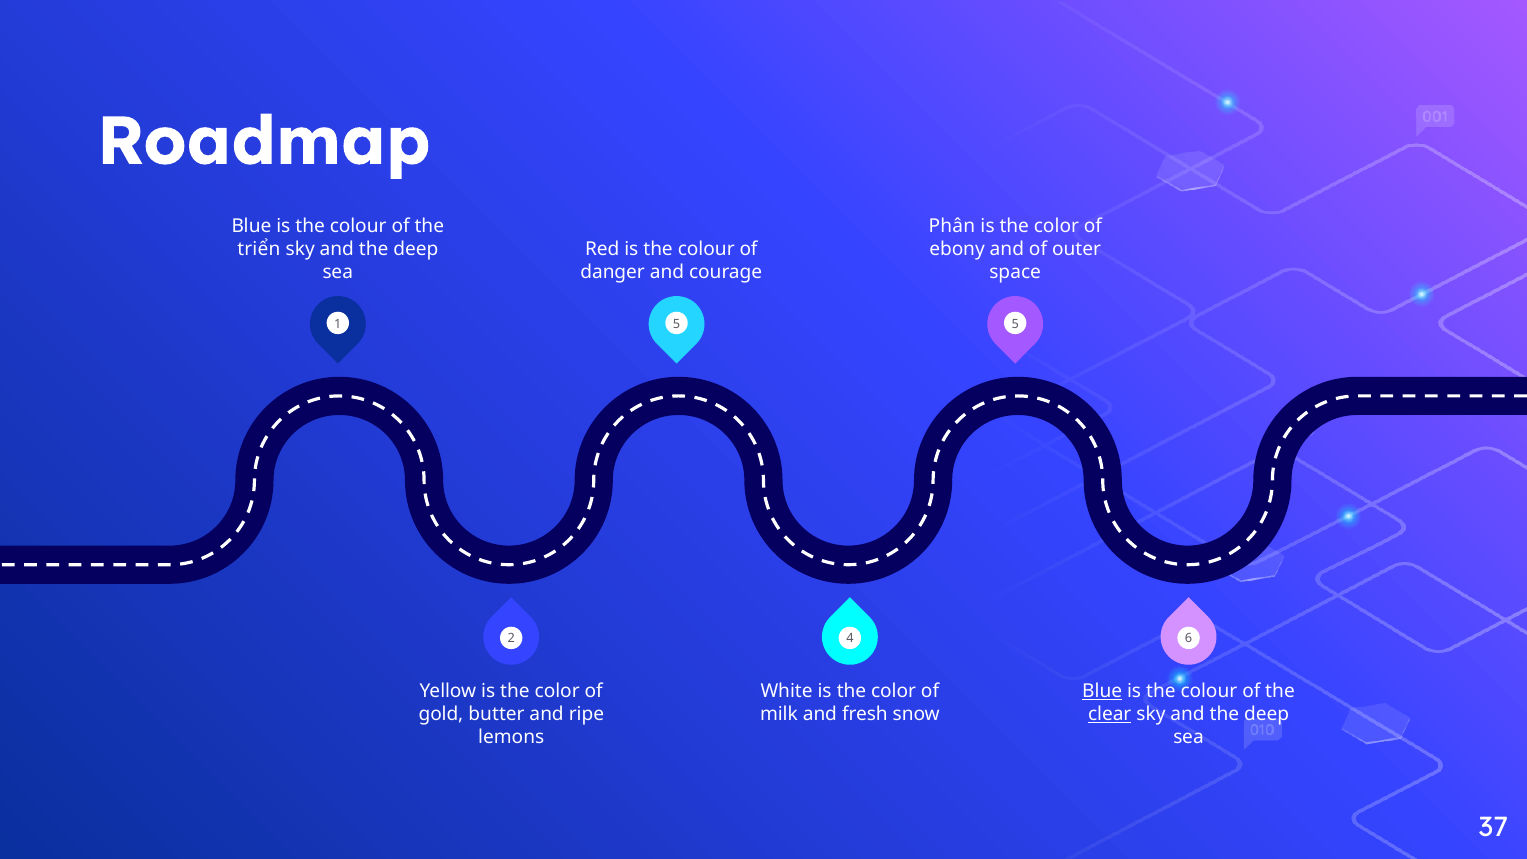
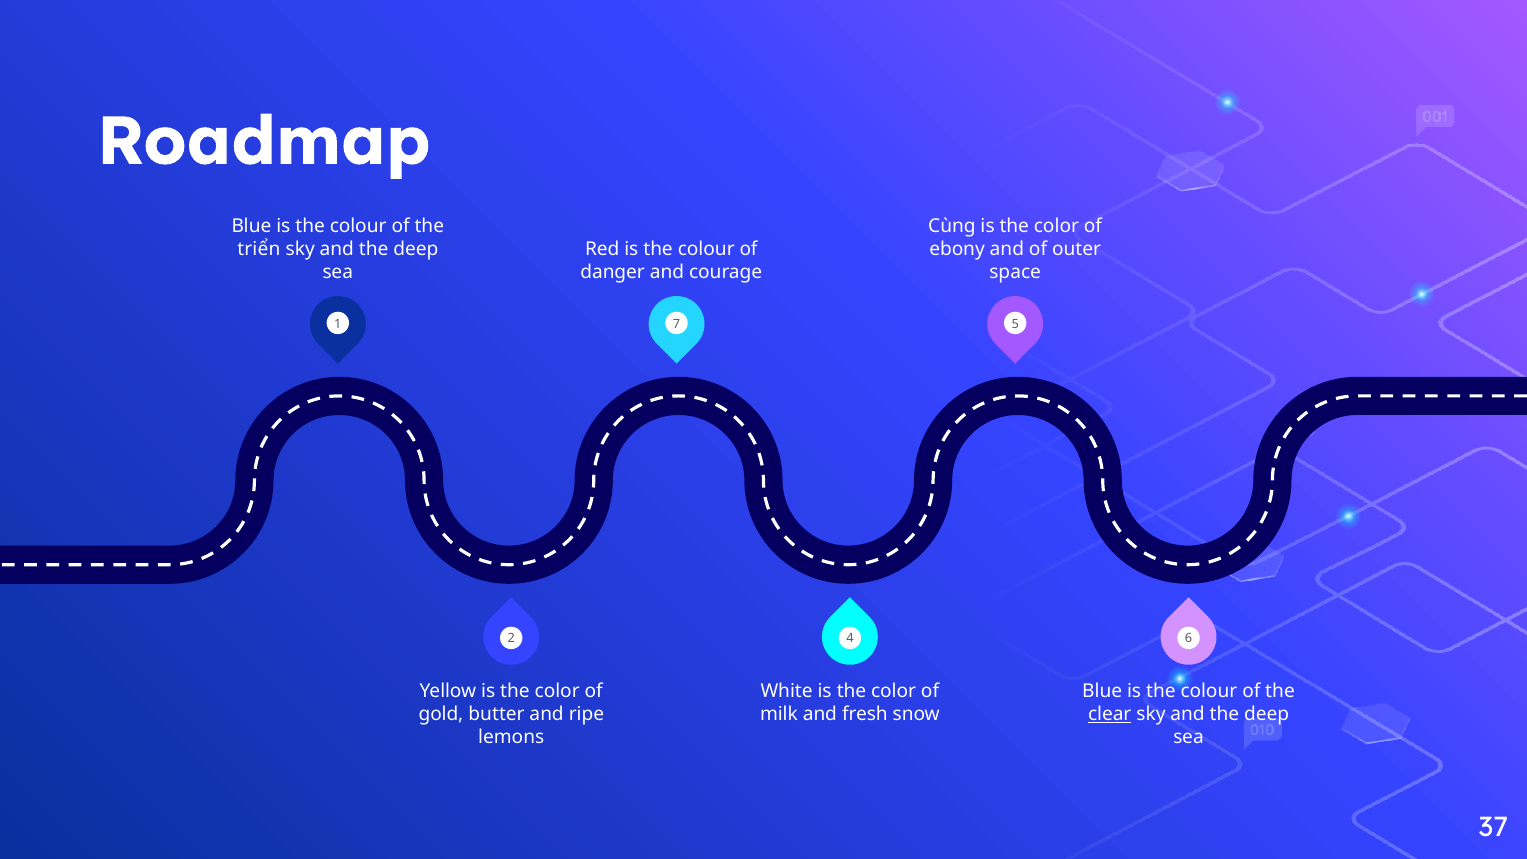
Phân: Phân -> Cùng (952, 226)
1 5: 5 -> 7 (677, 324)
Blue underline: present -> none (1102, 691)
